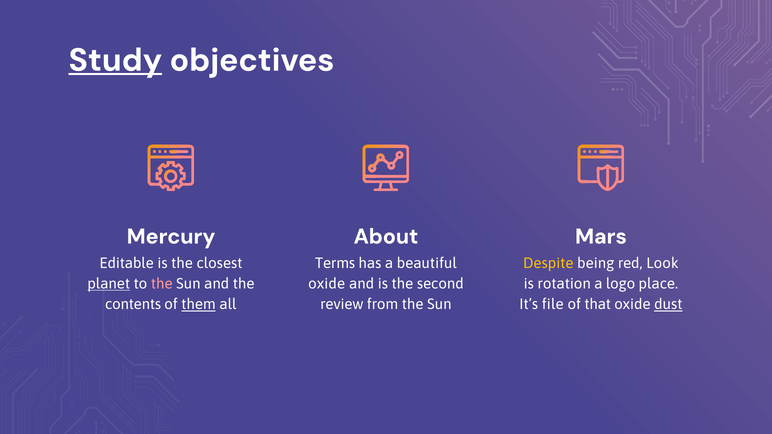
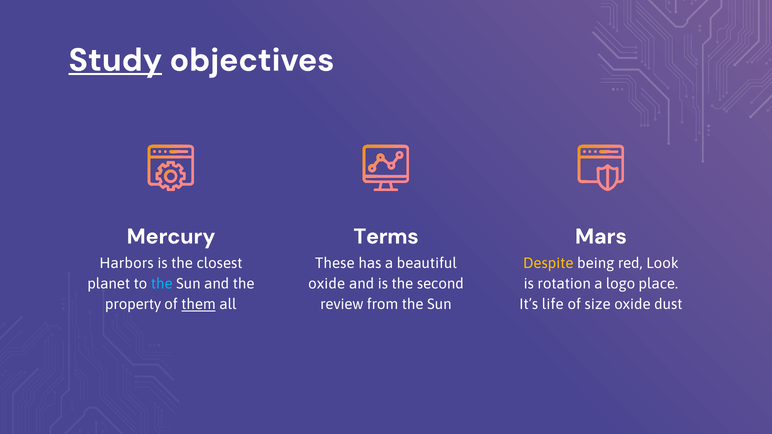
About: About -> Terms (386, 237)
Editable: Editable -> Harbors (127, 263)
Terms: Terms -> These (335, 263)
planet underline: present -> none (109, 284)
the colour: pink -> light blue (162, 284)
contents: contents -> property (133, 305)
file: file -> life (553, 305)
that: that -> size (598, 305)
dust underline: present -> none (668, 305)
